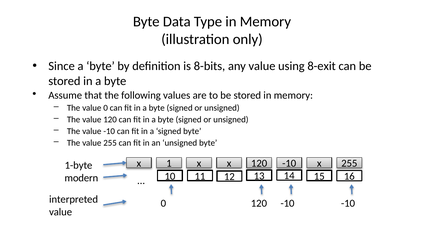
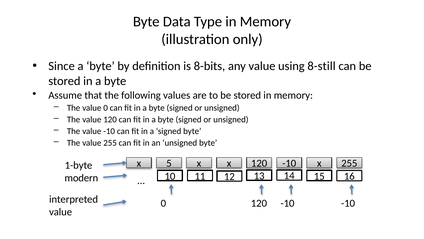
8-exit: 8-exit -> 8-still (322, 66)
1: 1 -> 5 (169, 163)
